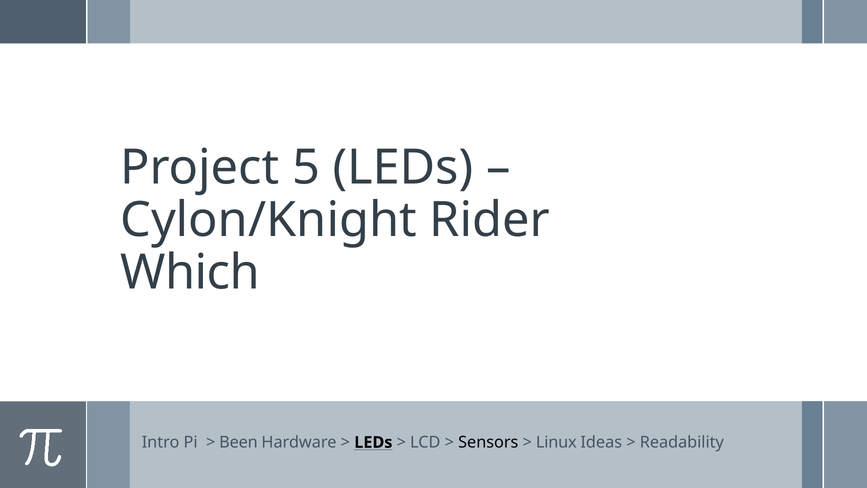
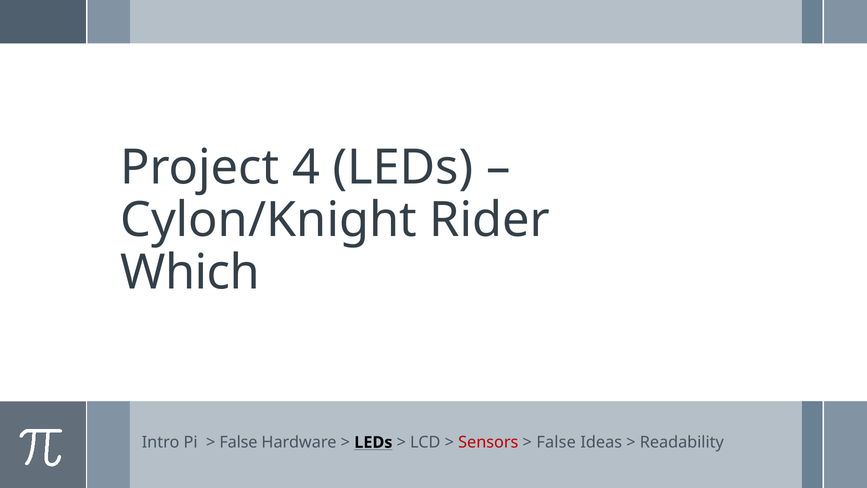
5: 5 -> 4 (306, 167)
Been: Been -> False (238, 442)
Sensors colour: black -> red (488, 442)
Linux: Linux -> False (556, 442)
